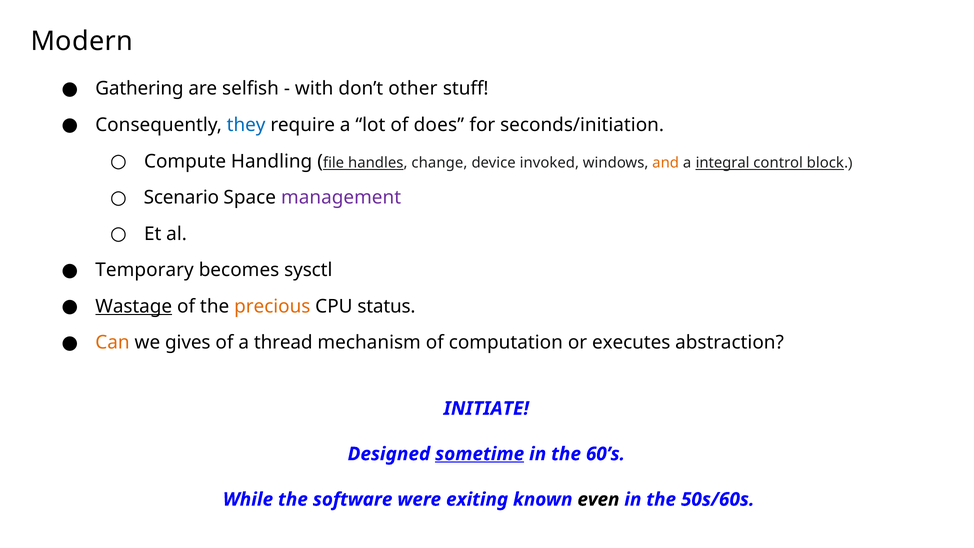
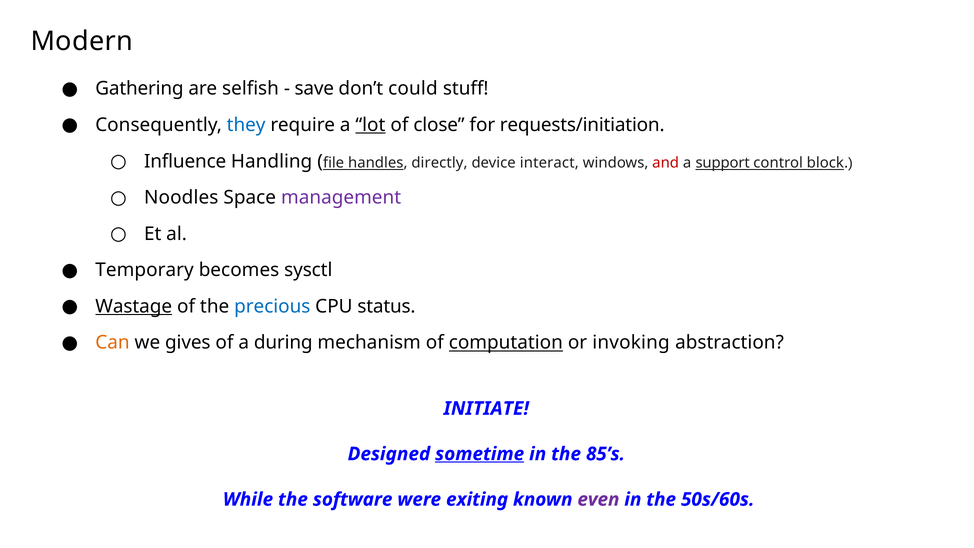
with: with -> save (314, 89)
other: other -> could (413, 89)
lot underline: none -> present (370, 125)
does: does -> close (439, 125)
seconds/initiation: seconds/initiation -> requests/initiation (582, 125)
Compute: Compute -> Influence (185, 161)
change: change -> directly (439, 163)
invoked: invoked -> interact (549, 163)
and colour: orange -> red (666, 163)
integral: integral -> support (723, 163)
Scenario: Scenario -> Noodles (181, 198)
precious colour: orange -> blue (272, 306)
thread: thread -> during (283, 343)
computation underline: none -> present (506, 343)
executes: executes -> invoking (631, 343)
60’s: 60’s -> 85’s (605, 454)
even colour: black -> purple (598, 499)
